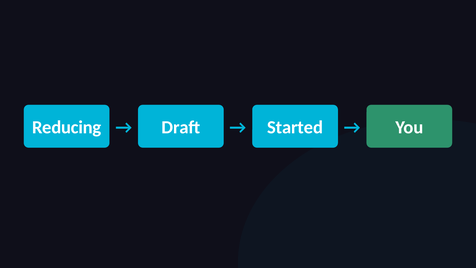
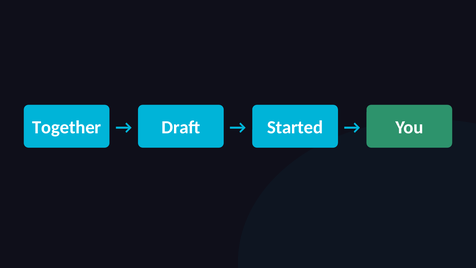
Reducing: Reducing -> Together (67, 127)
